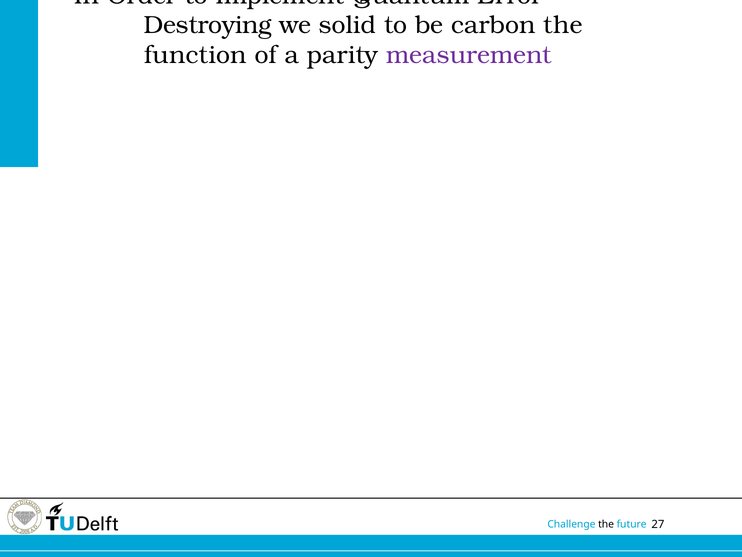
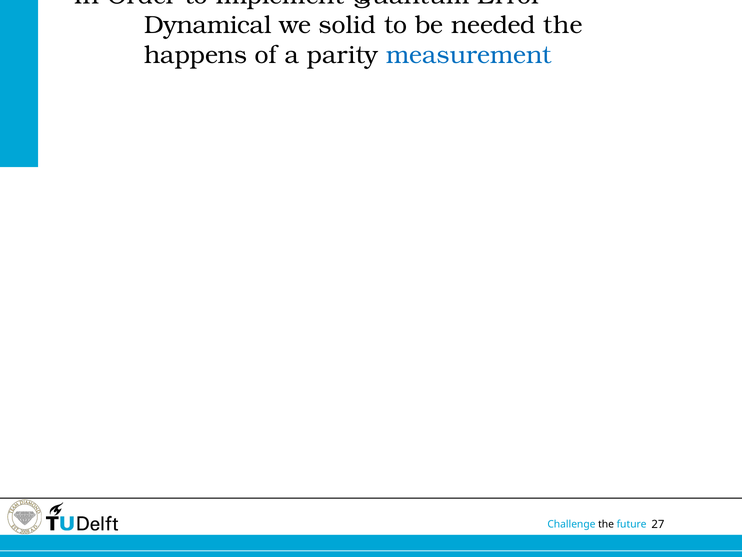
Destroying: Destroying -> Dynamical (208, 25)
carbon: carbon -> needed (493, 25)
function: function -> happens (196, 55)
measurement colour: purple -> blue (469, 55)
